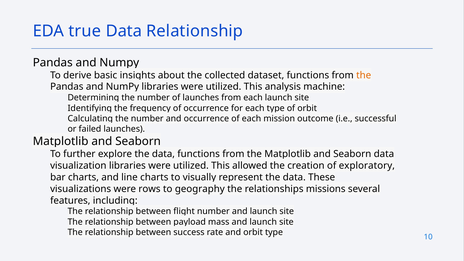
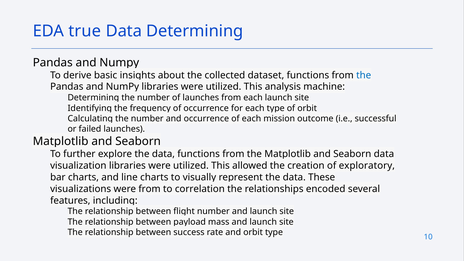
Data Relationship: Relationship -> Determining (195, 31)
the colour: orange -> blue (364, 75)
rows: rows -> from (150, 189)
geography: geography -> correlation (200, 189)
missions: missions -> encoded (326, 189)
